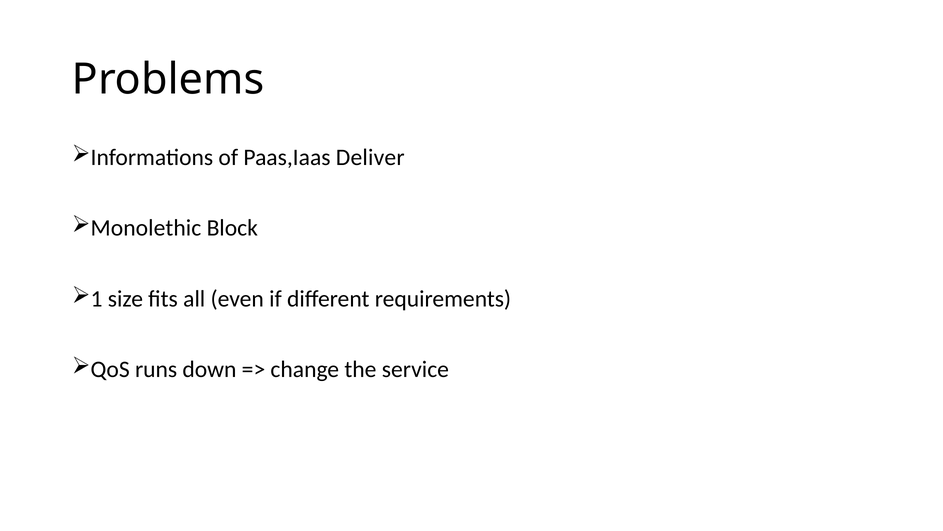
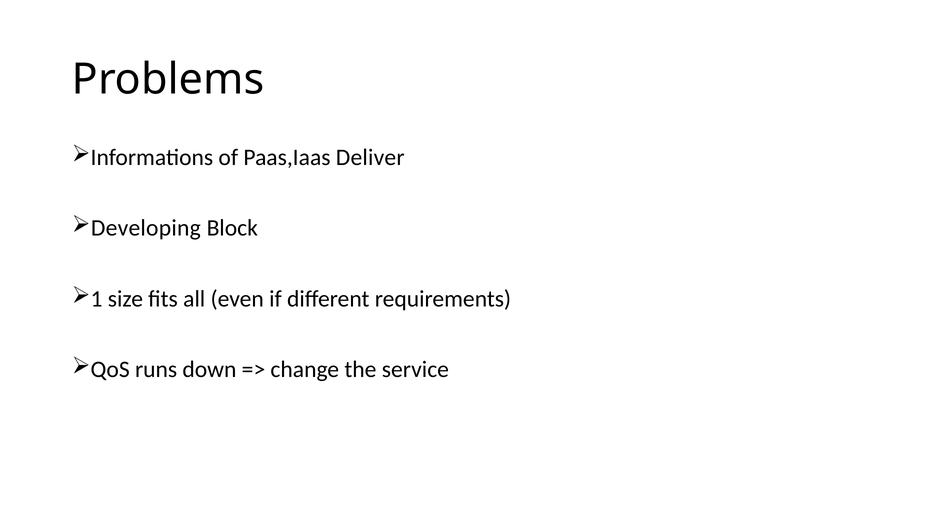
Monolethic: Monolethic -> Developing (146, 228)
